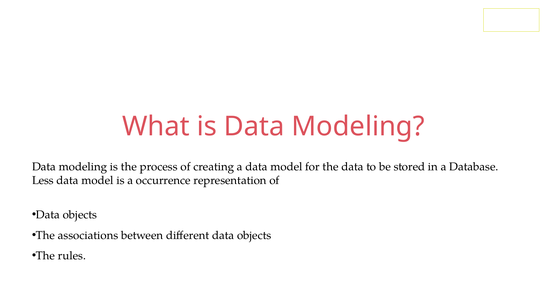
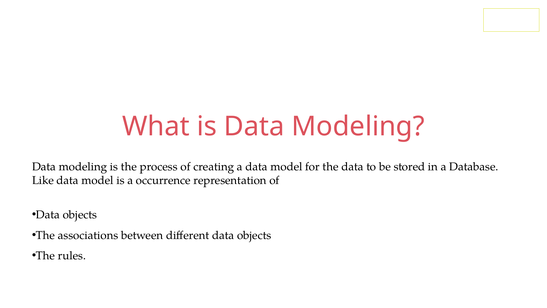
Less: Less -> Like (43, 180)
